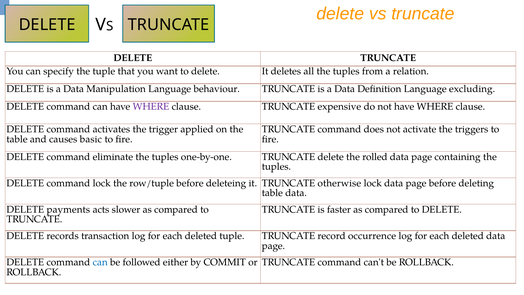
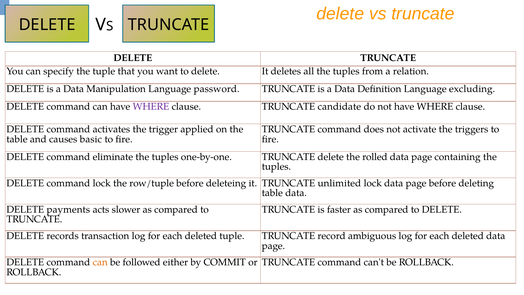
behaviour: behaviour -> password (217, 89)
expensive: expensive -> candidate (339, 107)
otherwise: otherwise -> unlimited (339, 183)
occurrence: occurrence -> ambiguous (372, 236)
can colour: blue -> orange (100, 262)
